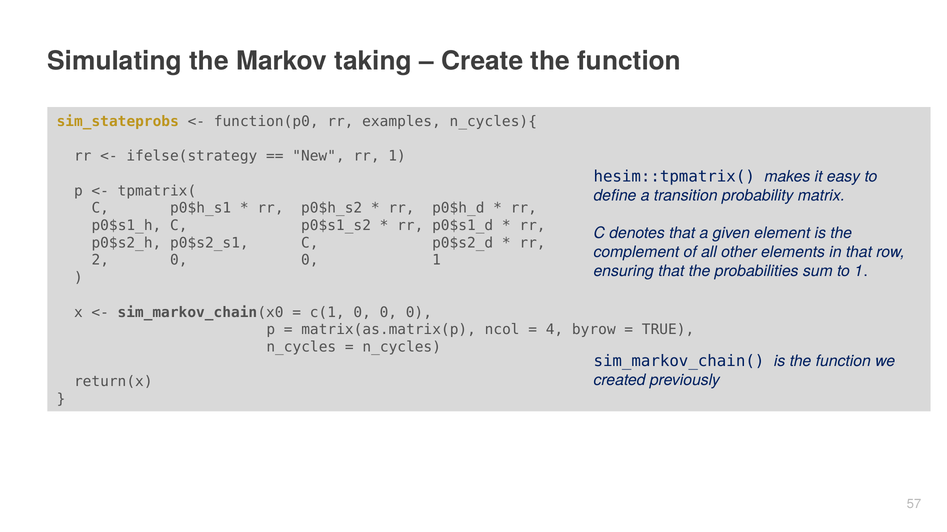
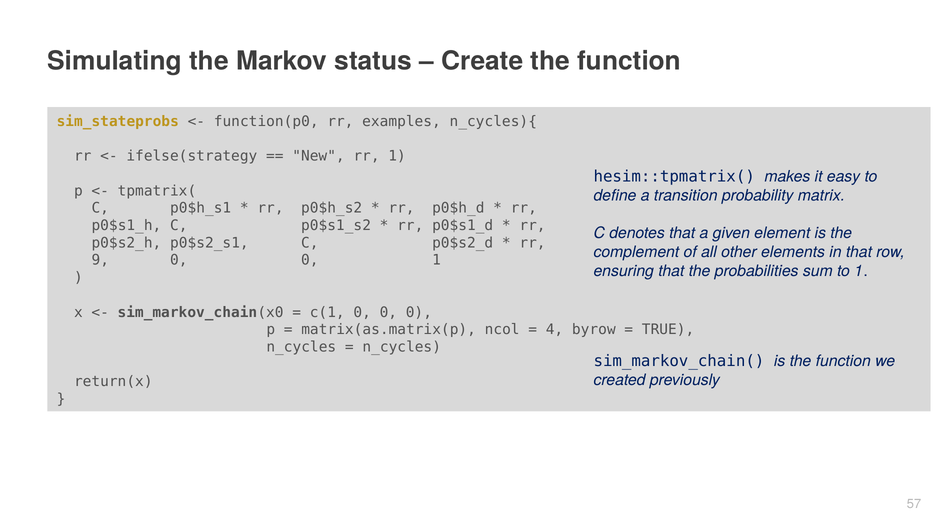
taking: taking -> status (373, 61)
2: 2 -> 9 (100, 261)
